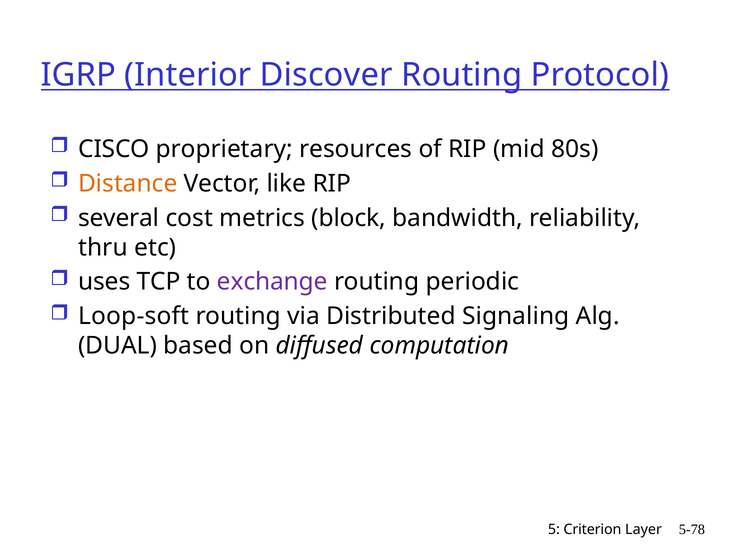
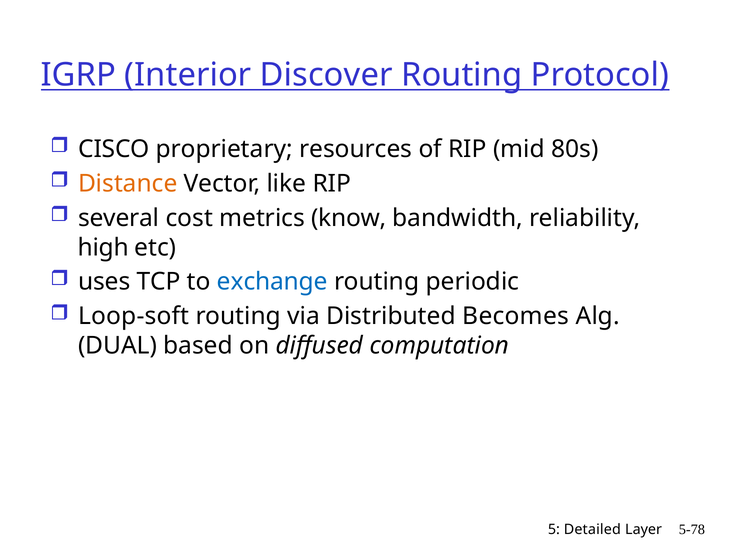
block: block -> know (349, 218)
thru: thru -> high (103, 247)
exchange colour: purple -> blue (272, 282)
Signaling: Signaling -> Becomes (516, 316)
Criterion: Criterion -> Detailed (592, 529)
